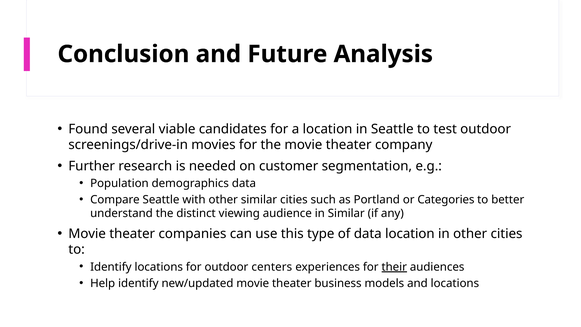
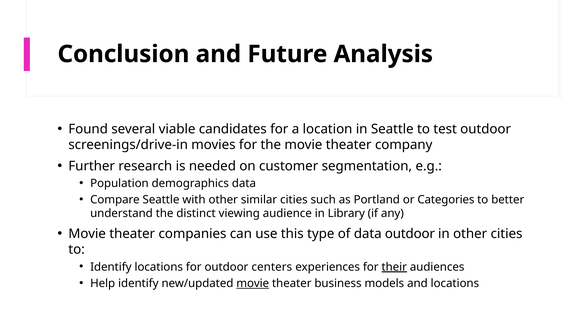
in Similar: Similar -> Library (346, 213)
data location: location -> outdoor (410, 234)
movie underline: none -> present (253, 283)
